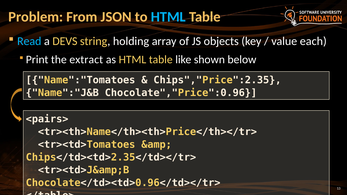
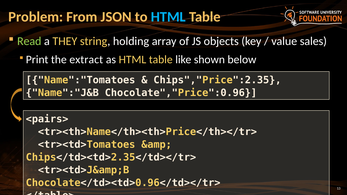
Read colour: light blue -> light green (29, 41)
DEVS: DEVS -> THEY (65, 41)
each: each -> sales (313, 41)
